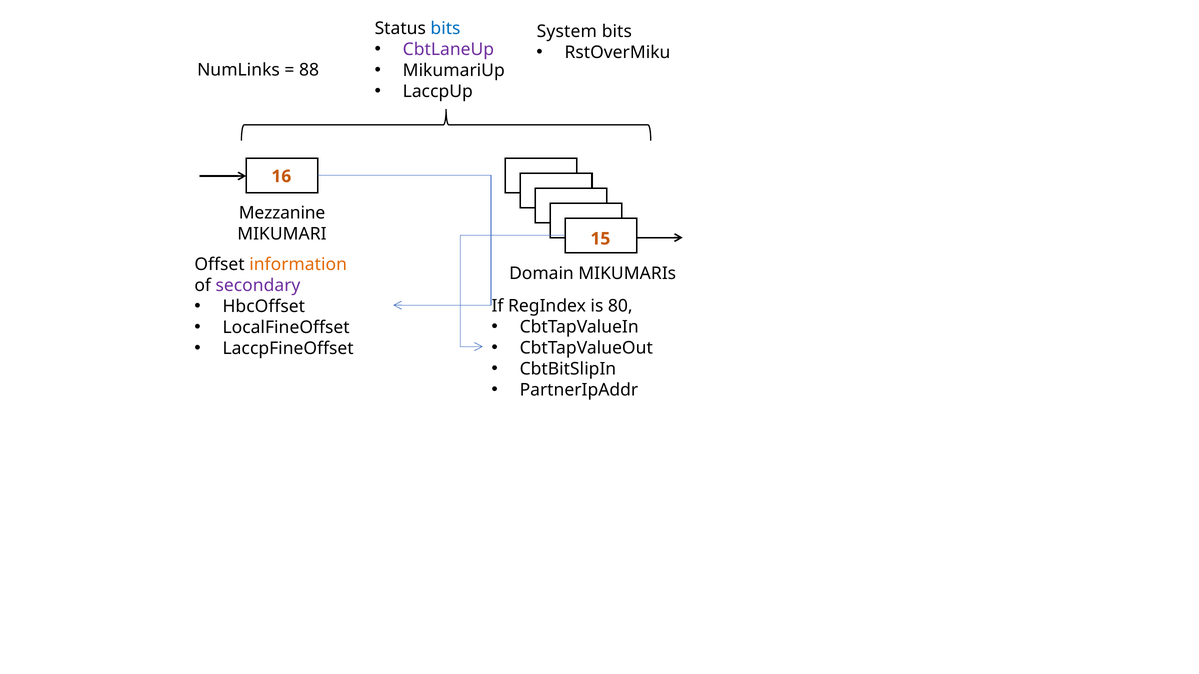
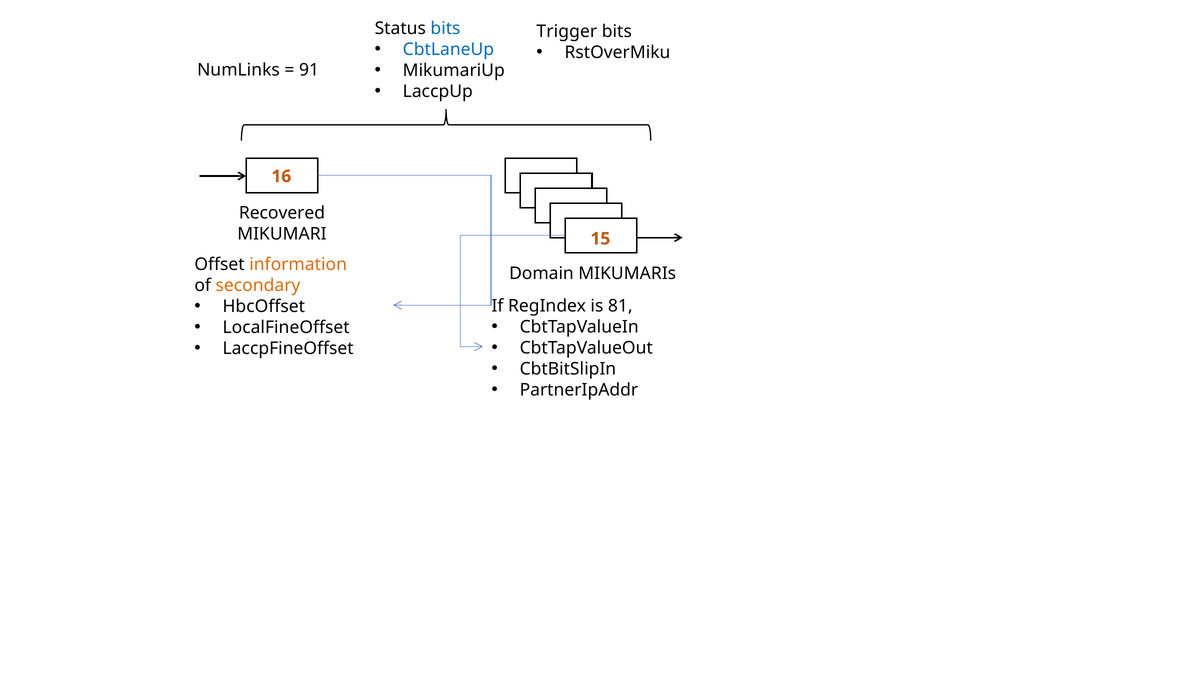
System: System -> Trigger (567, 32)
CbtLaneUp colour: purple -> blue (448, 49)
88: 88 -> 91 (309, 70)
Mezzanine: Mezzanine -> Recovered (282, 213)
secondary colour: purple -> orange (258, 286)
80: 80 -> 81 (620, 306)
